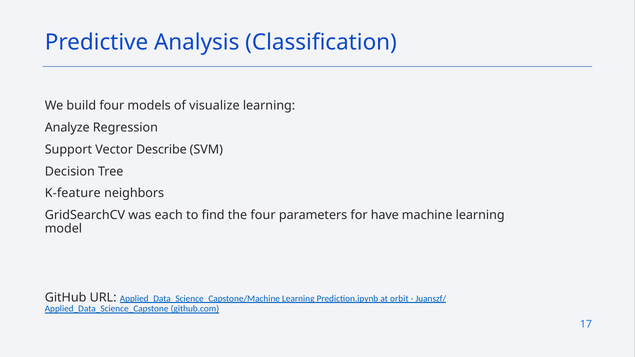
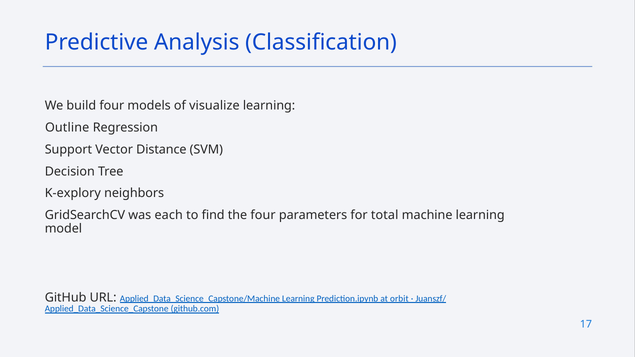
Analyze: Analyze -> Outline (67, 128)
Describe: Describe -> Distance (161, 150)
K-feature: K-feature -> K-explory (73, 193)
have: have -> total (385, 215)
